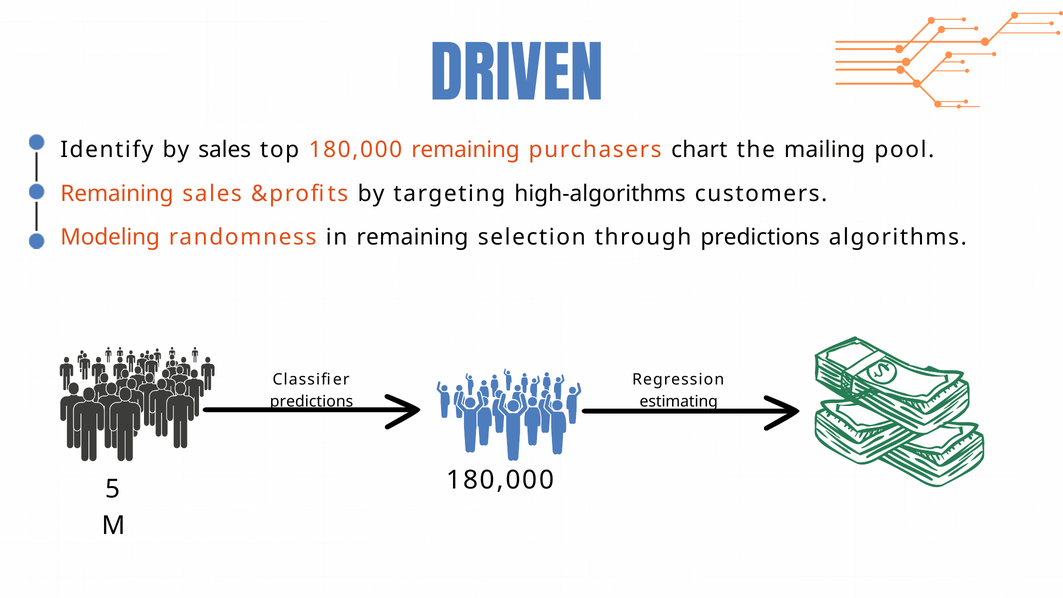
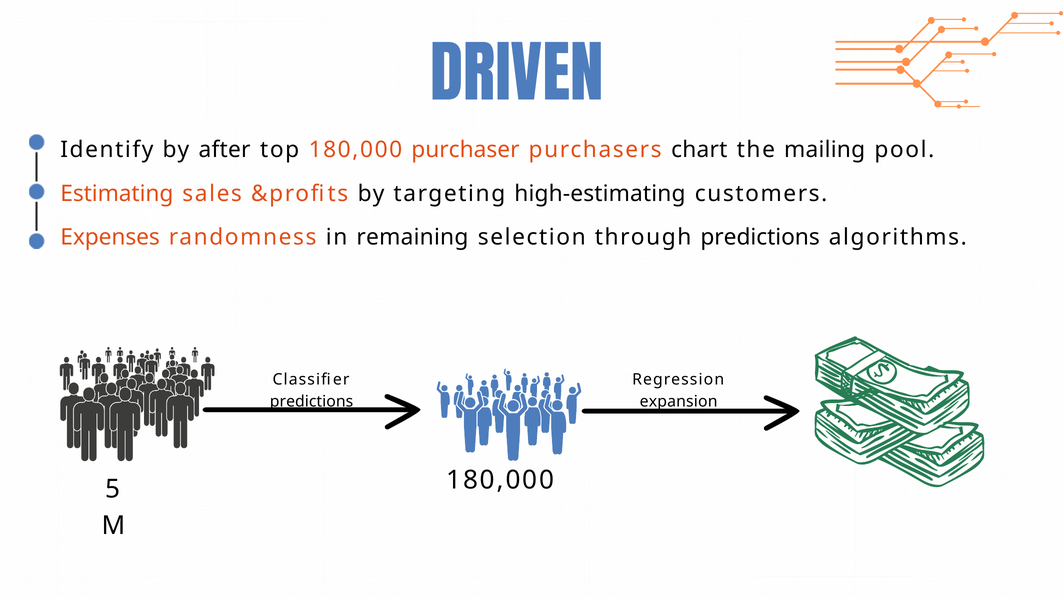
by sales: sales -> after (225, 150)
180,000 remaining: remaining -> purchaser (465, 150)
Remaining: Remaining -> Estimating (117, 194)
high-algorithms: high-algorithms -> high-estimating (600, 194)
Modeling: Modeling -> Expenses (110, 237)
estimating: estimating -> expansion (679, 402)
